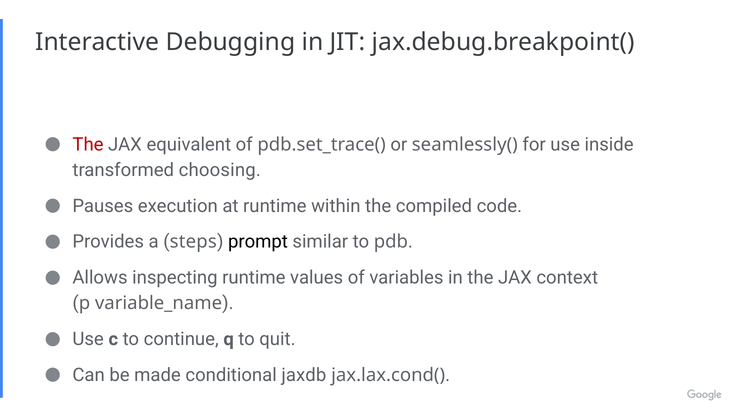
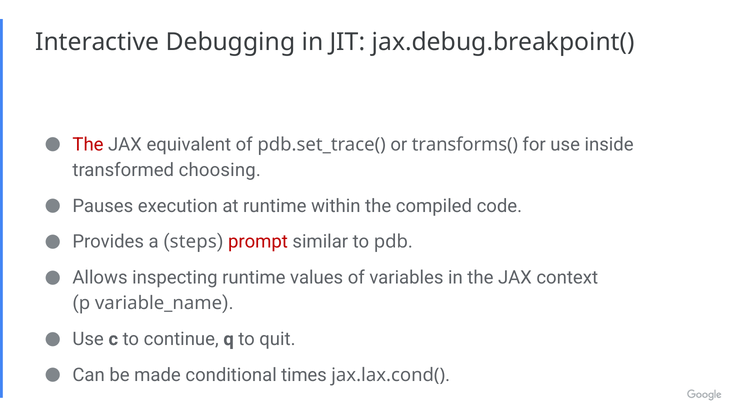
seamlessly(: seamlessly( -> transforms( (465, 145)
prompt colour: black -> red (258, 242)
jaxdb: jaxdb -> times (304, 375)
